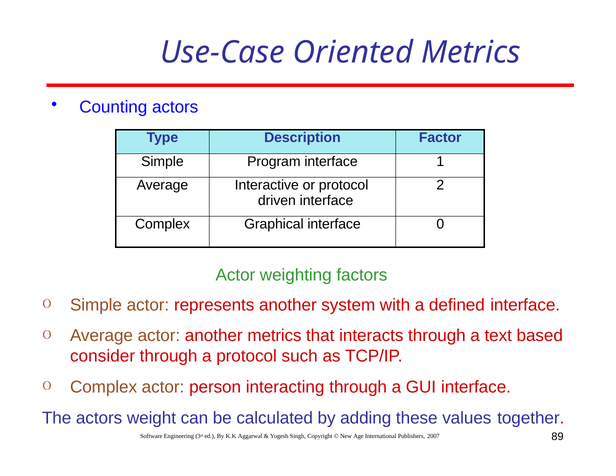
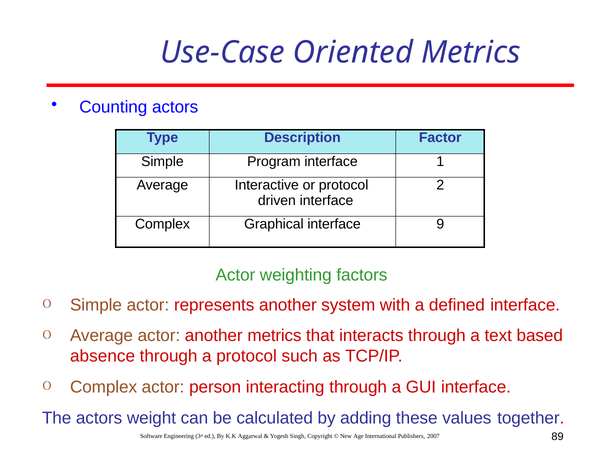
0: 0 -> 9 (440, 224)
consider: consider -> absence (103, 356)
